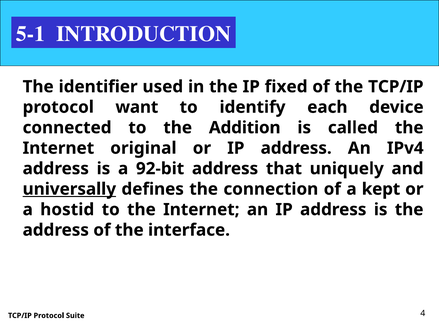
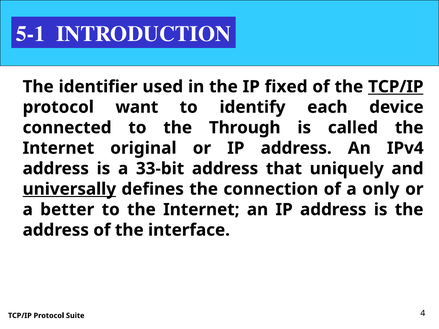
TCP/IP underline: none -> present (396, 87)
Addition: Addition -> Through (245, 128)
92-bit: 92-bit -> 33-bit (160, 169)
kept: kept -> only (381, 189)
hostid: hostid -> better (67, 210)
